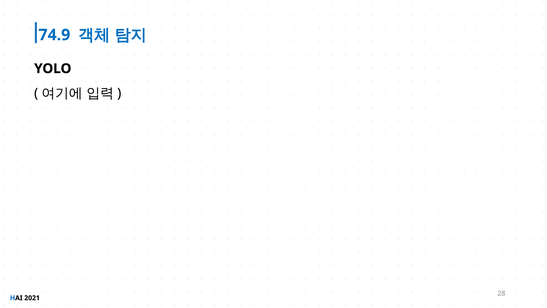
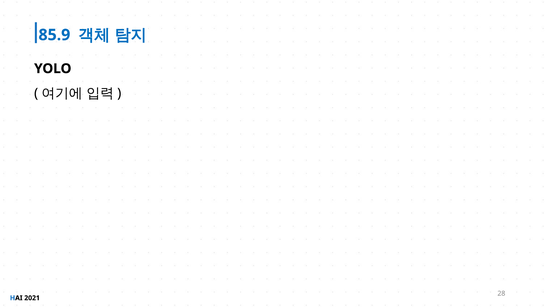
74.9: 74.9 -> 85.9 (54, 35)
